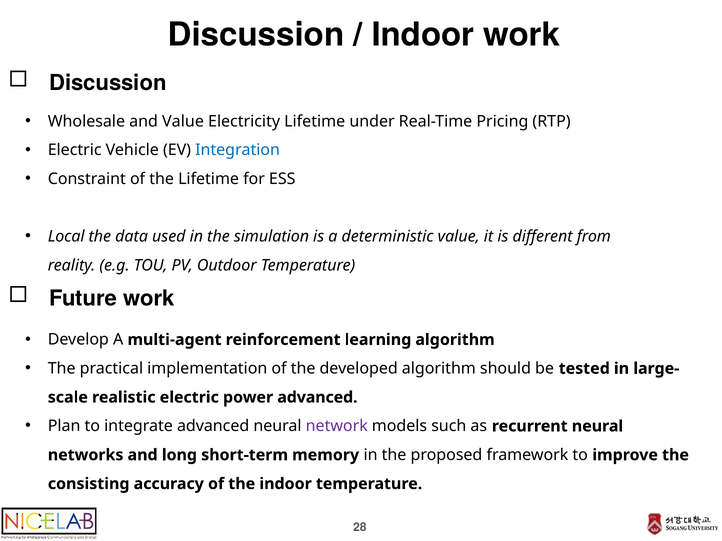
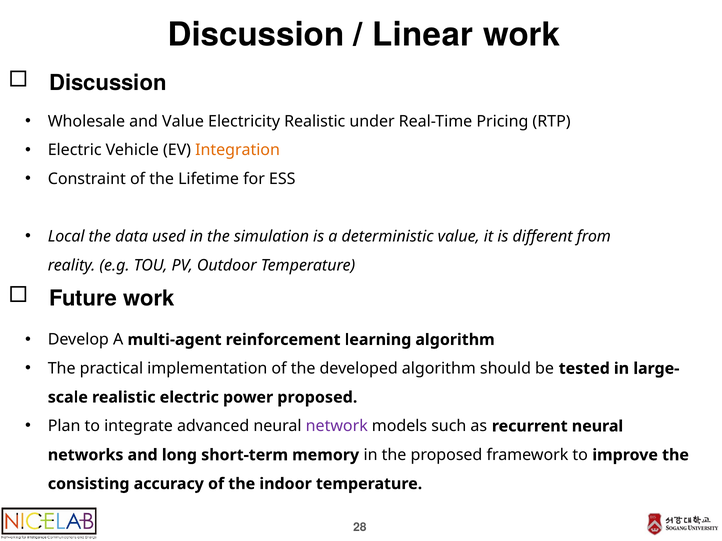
Indoor: Indoor -> Linear (423, 35)
Electricity Lifetime: Lifetime -> Realistic (315, 121)
Integration colour: blue -> orange (238, 150)
power advanced: advanced -> proposed (317, 398)
